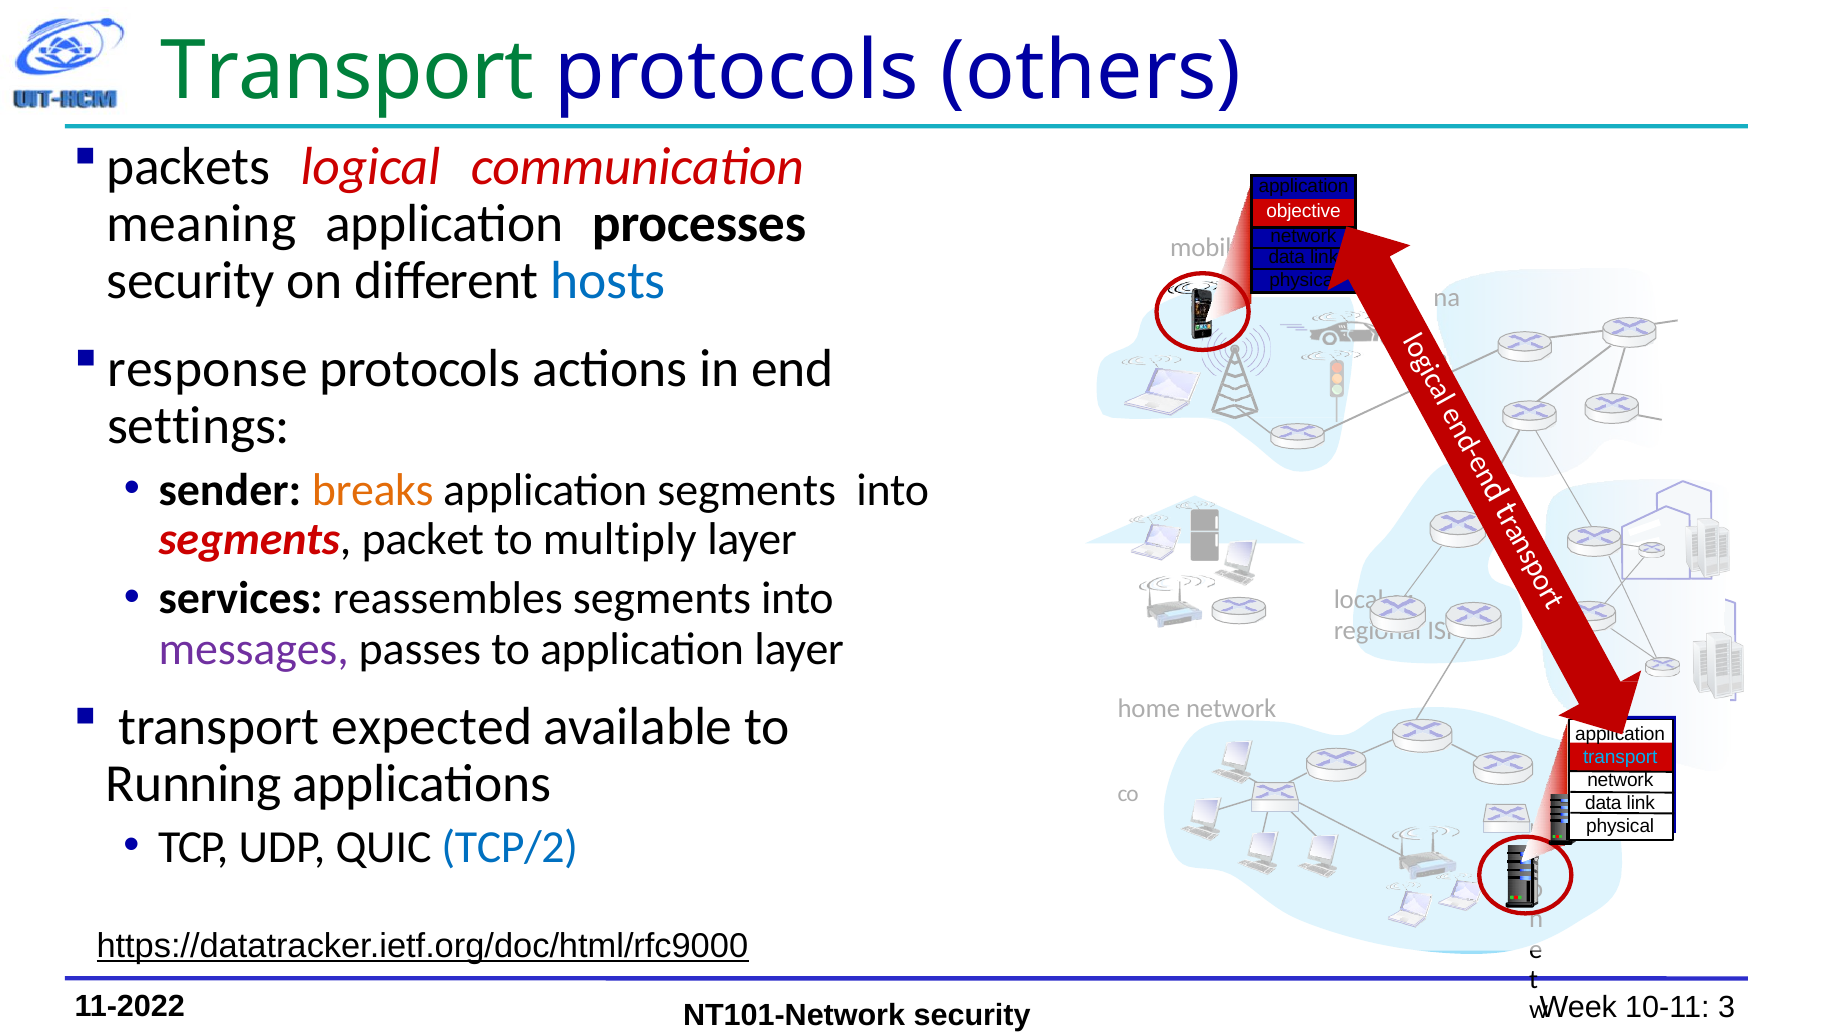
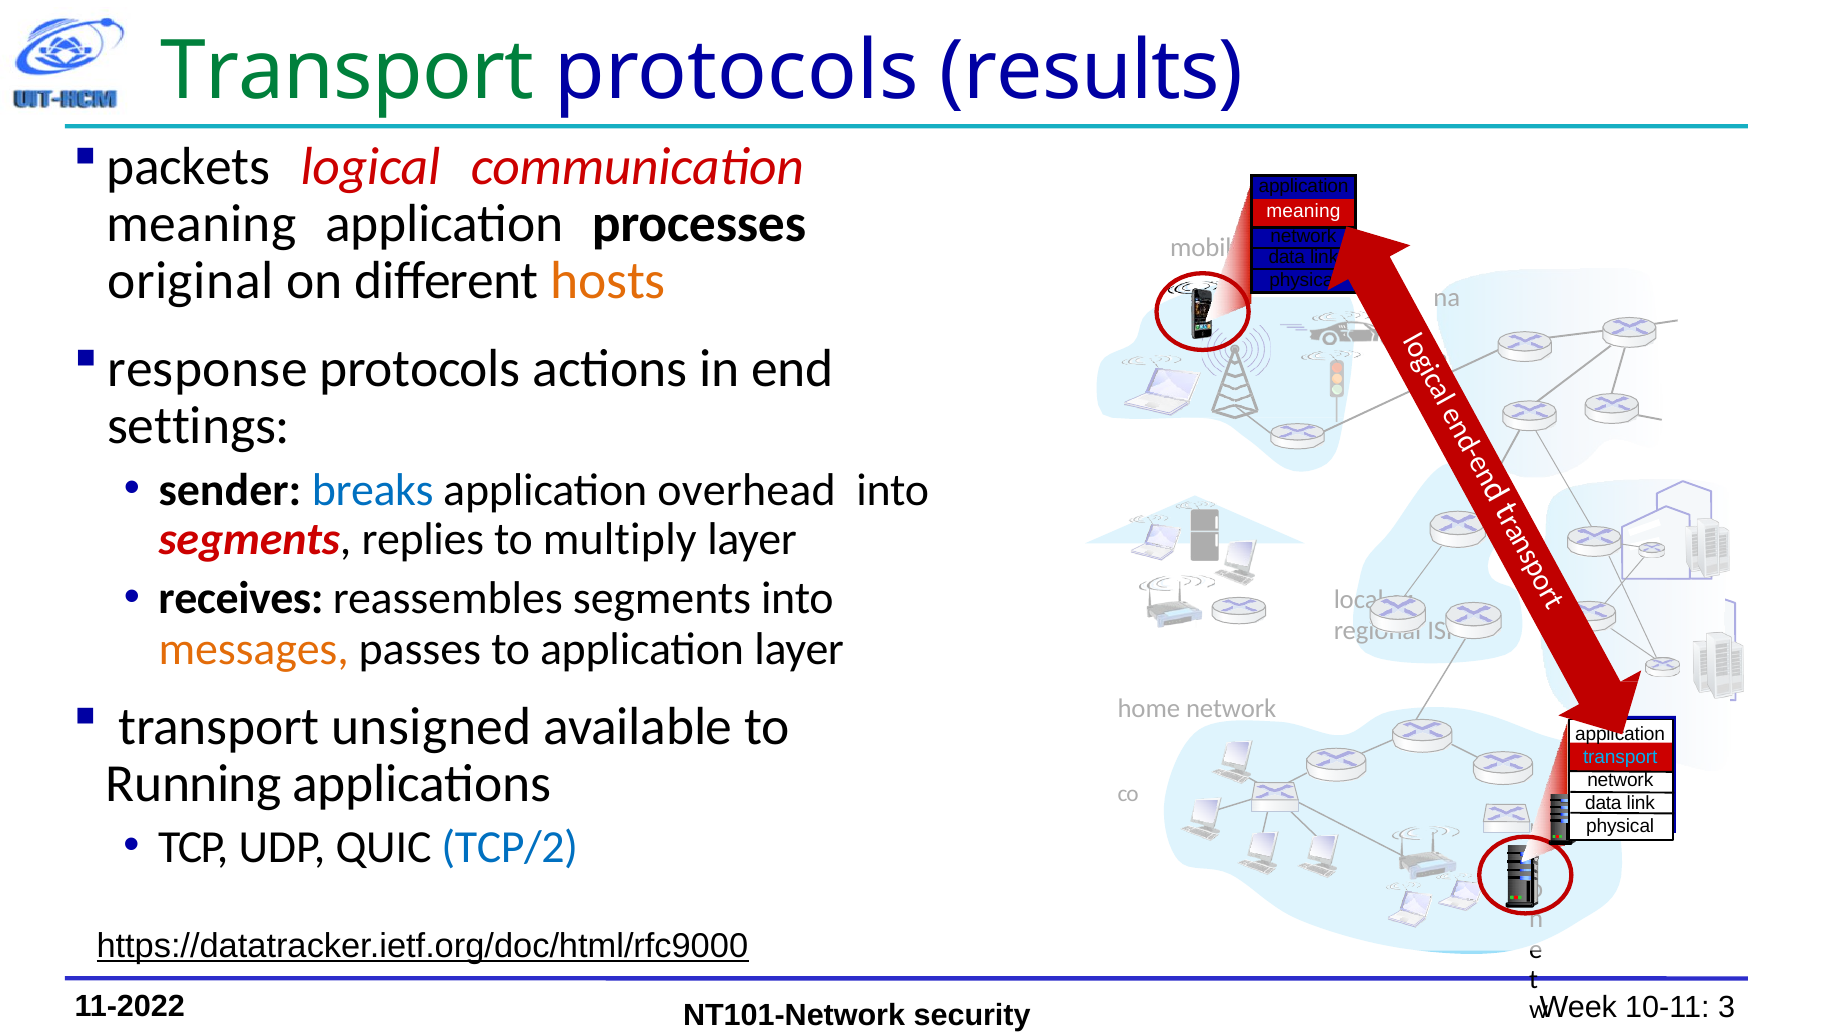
others: others -> results (1092, 71)
objective: objective -> meaning (1303, 211)
security: security -> original (190, 281)
hosts colour: blue -> orange (608, 281)
breaks colour: orange -> blue (373, 490)
application segments: segments -> overhead (747, 490)
packet: packet -> replies (423, 539)
services: services -> receives (241, 599)
messages colour: purple -> orange (254, 649)
expected: expected -> unsigned (432, 726)
